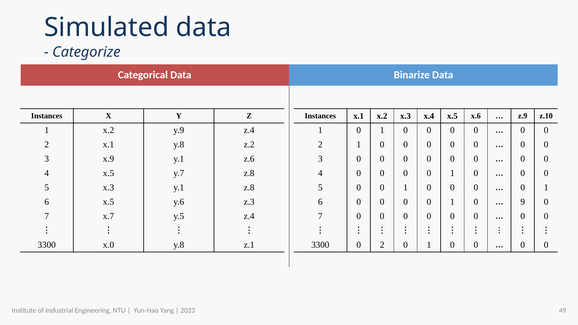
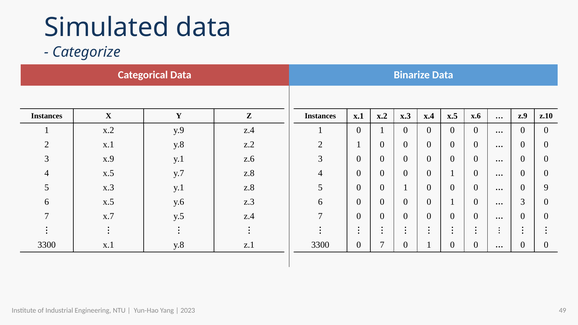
1: 1 -> 9 (546, 188)
9: 9 -> 3 (523, 202)
3300 x.0: x.0 -> x.1 (109, 245)
3300 0 2: 2 -> 7 (382, 245)
